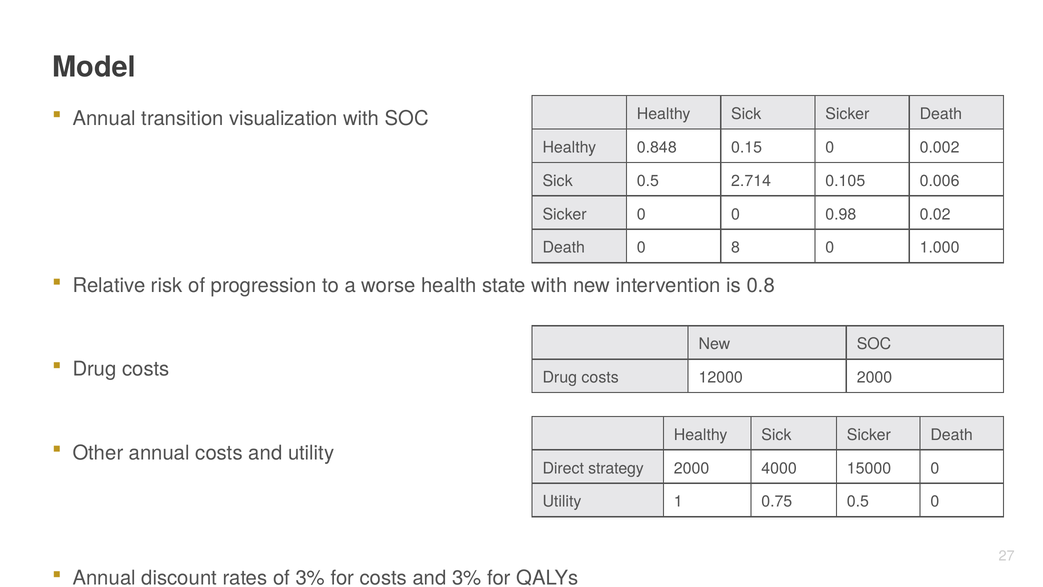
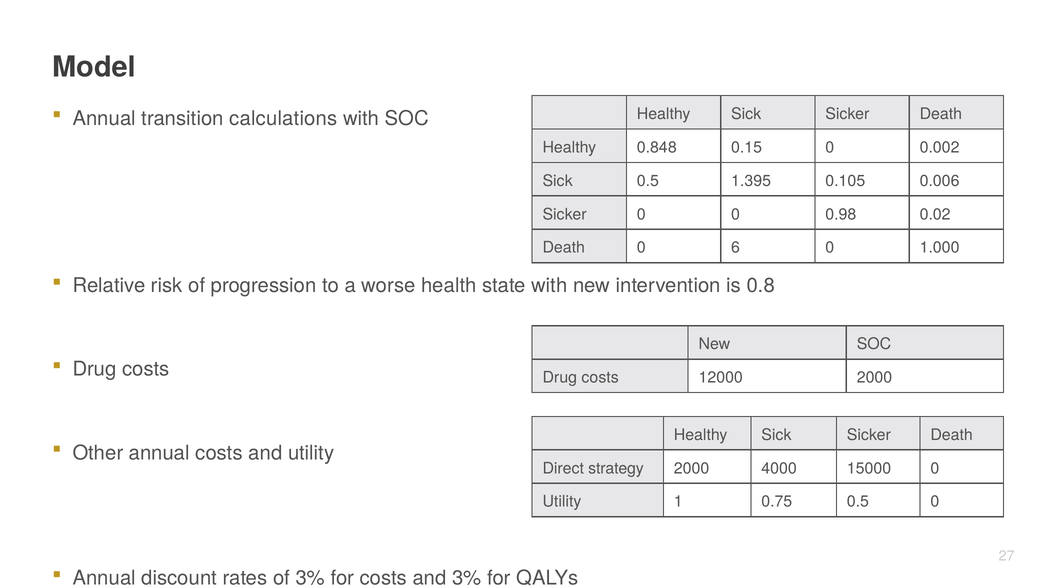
visualization: visualization -> calculations (283, 119)
2.714: 2.714 -> 1.395 (751, 181)
8: 8 -> 6 (736, 248)
